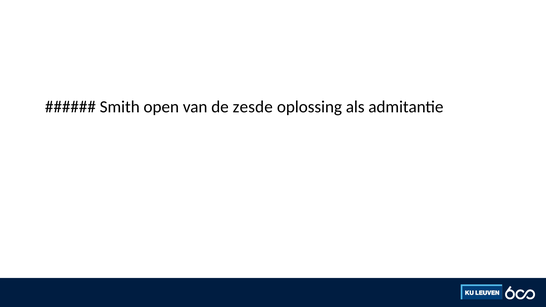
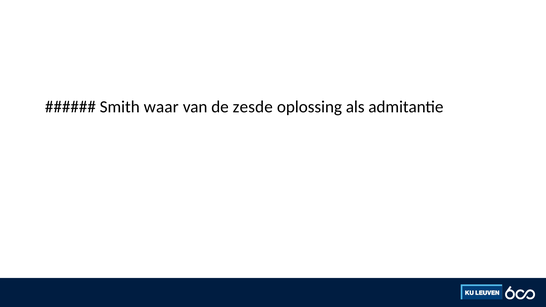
open: open -> waar (161, 107)
